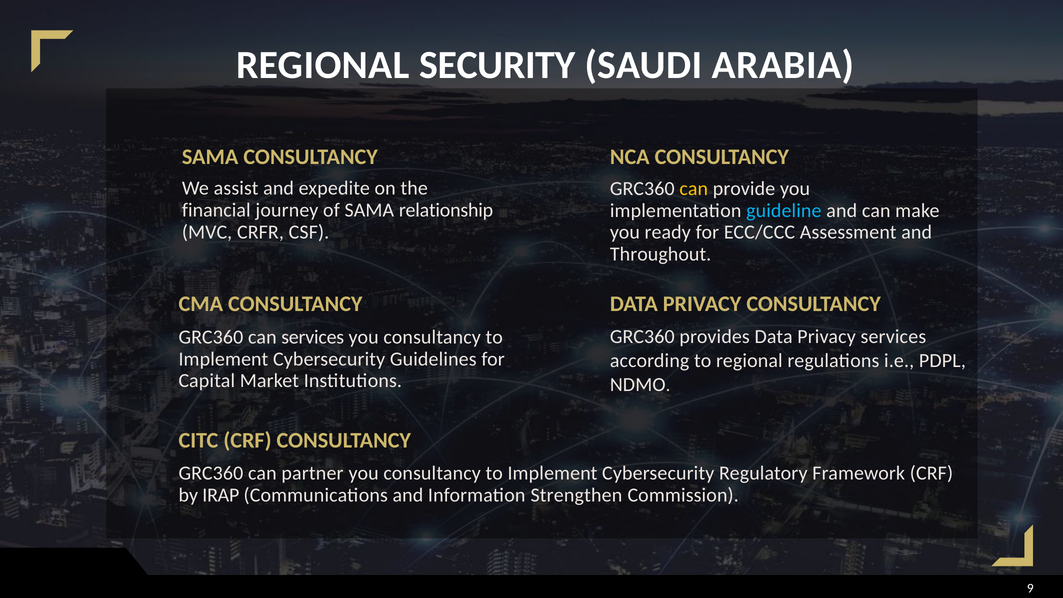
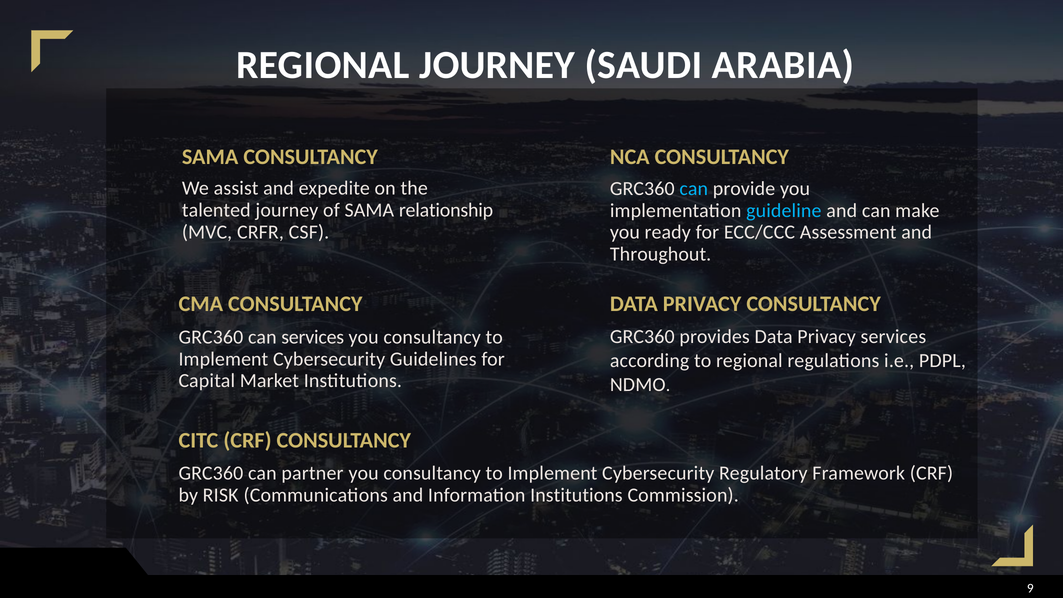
REGIONAL SECURITY: SECURITY -> JOURNEY (497, 65)
can colour: yellow -> light blue (694, 189)
financial: financial -> talented (216, 210)
IRAP: IRAP -> RISK (221, 495)
Information Strengthen: Strengthen -> Institutions (576, 495)
